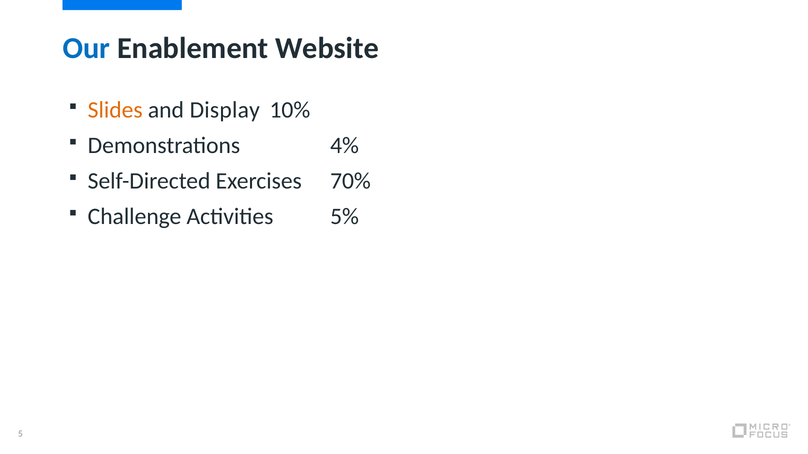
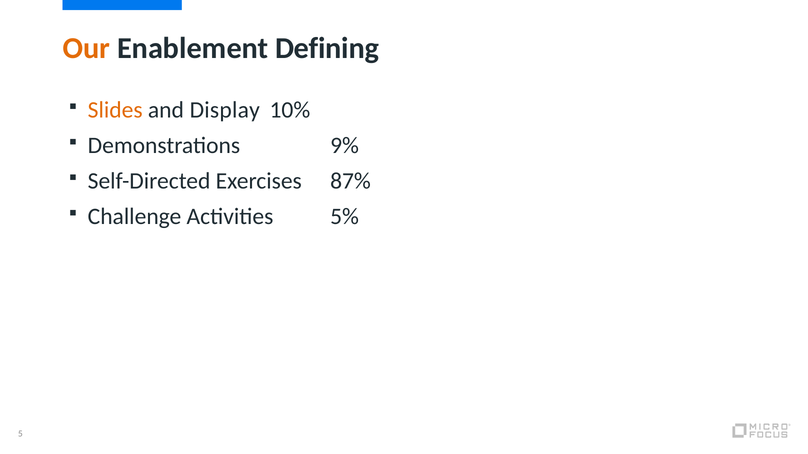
Our colour: blue -> orange (86, 49)
Website: Website -> Defining (327, 49)
4%: 4% -> 9% (345, 146)
70%: 70% -> 87% (350, 181)
